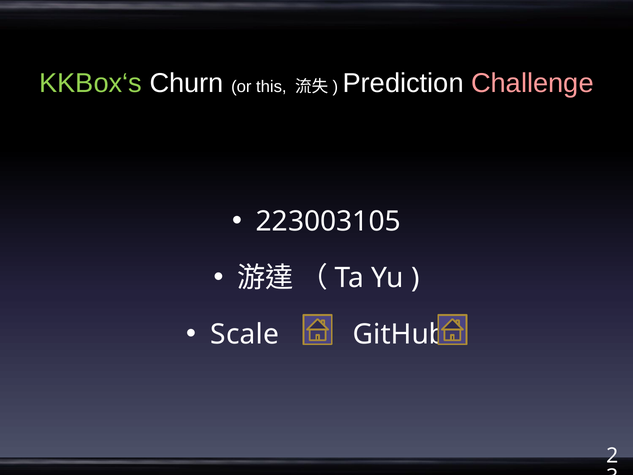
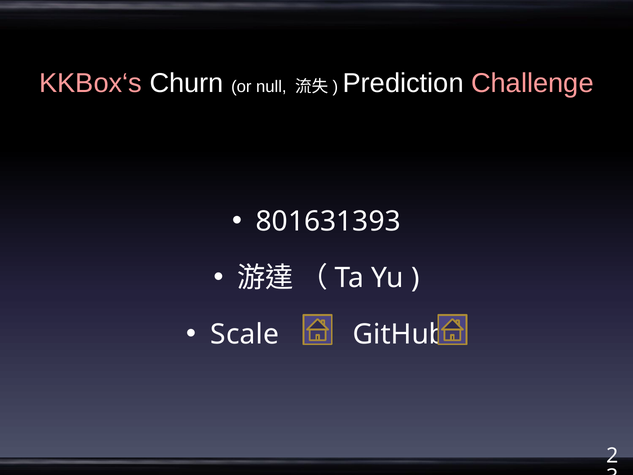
KKBox‘s colour: light green -> pink (91, 83)
this: this -> null (271, 87)
223003105: 223003105 -> 801631393 (328, 222)
